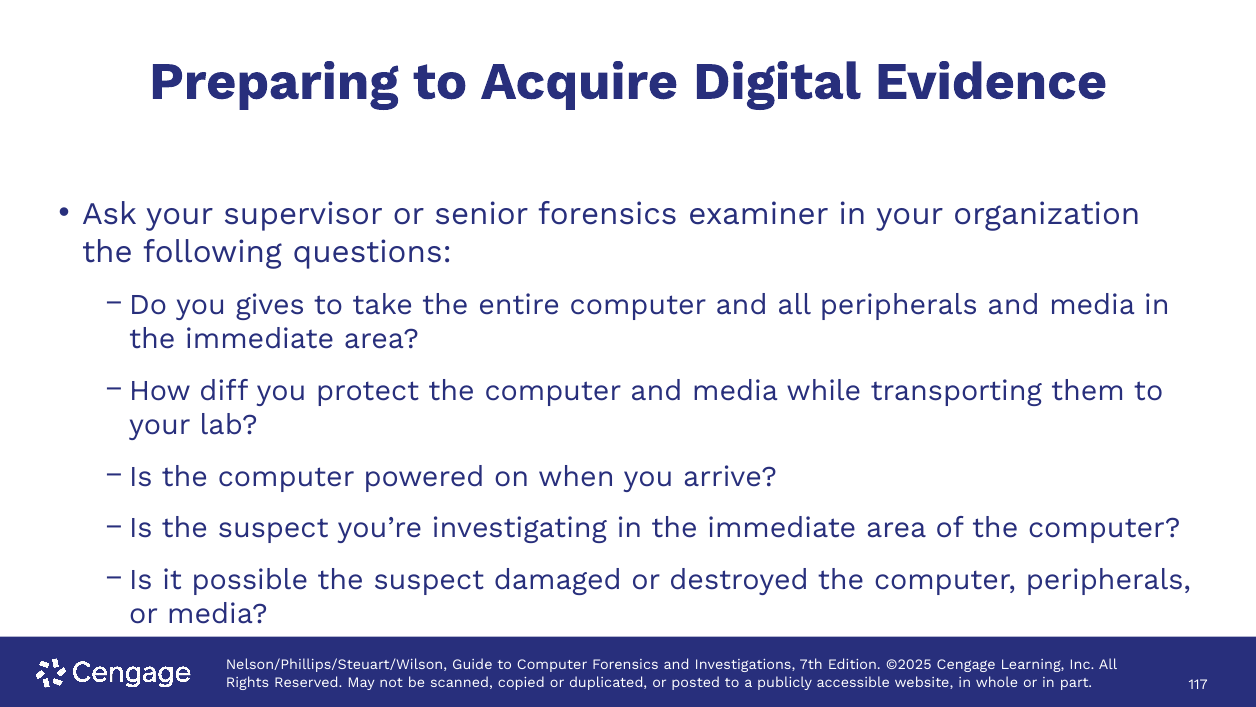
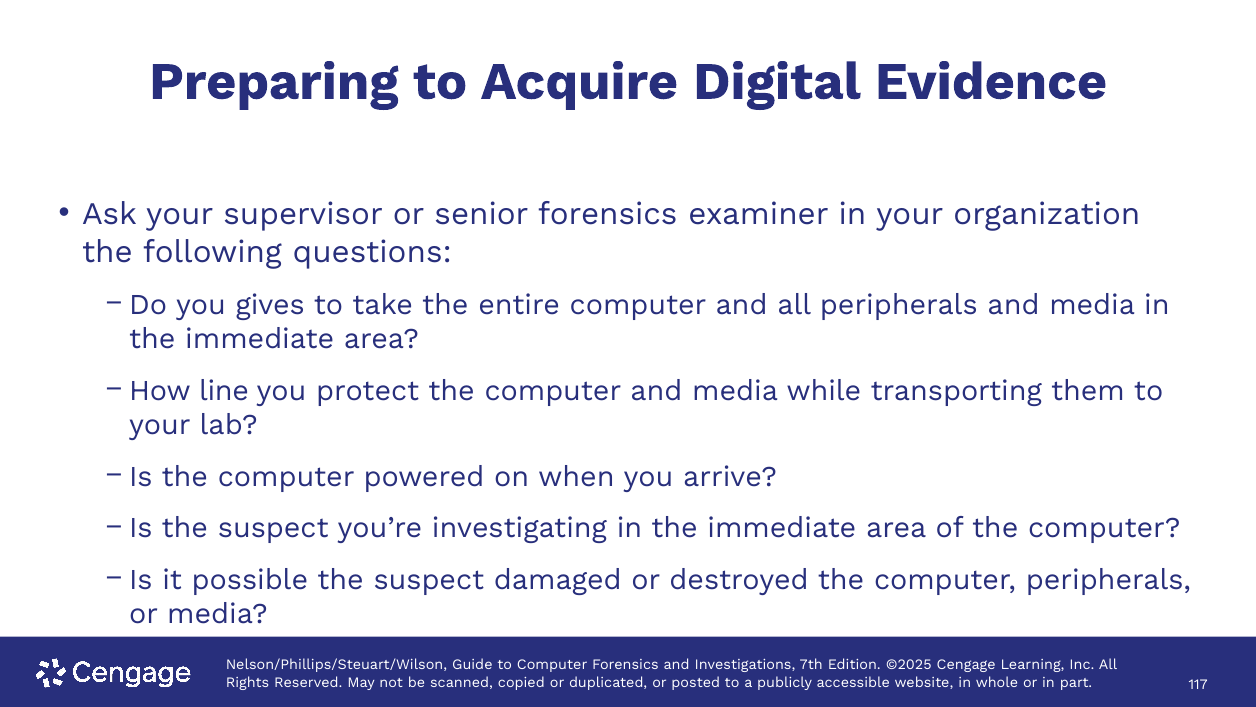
diff: diff -> line (224, 390)
